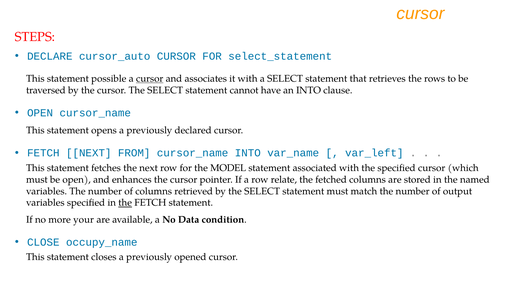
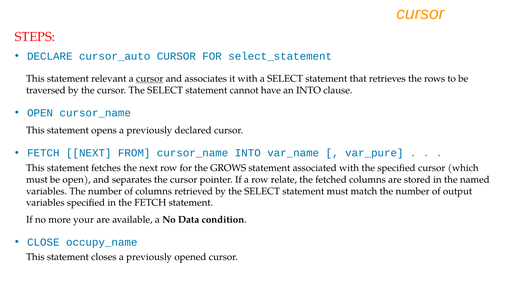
possible: possible -> relevant (109, 79)
var_left: var_left -> var_pure (374, 153)
MODEL: MODEL -> GROWS (228, 168)
enhances: enhances -> separates (132, 180)
the underline: present -> none (125, 203)
